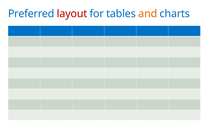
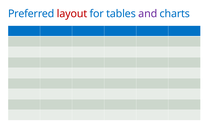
and colour: orange -> purple (148, 14)
